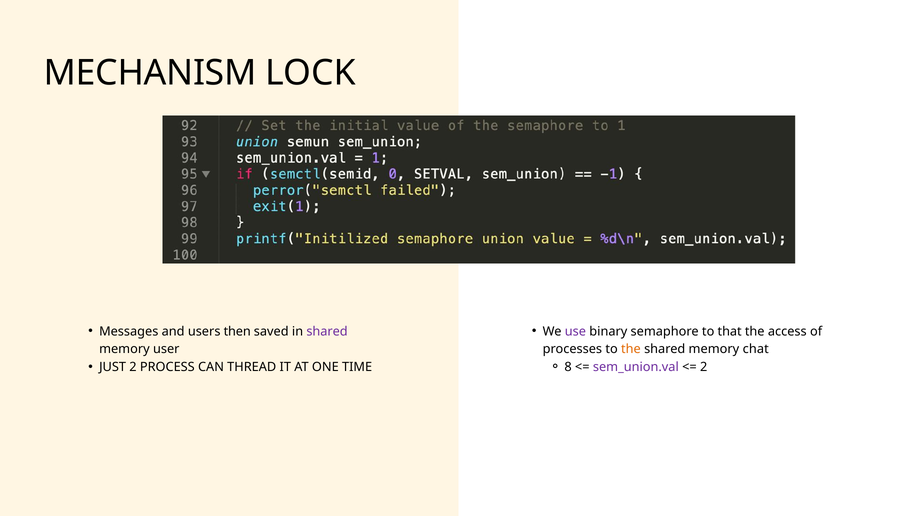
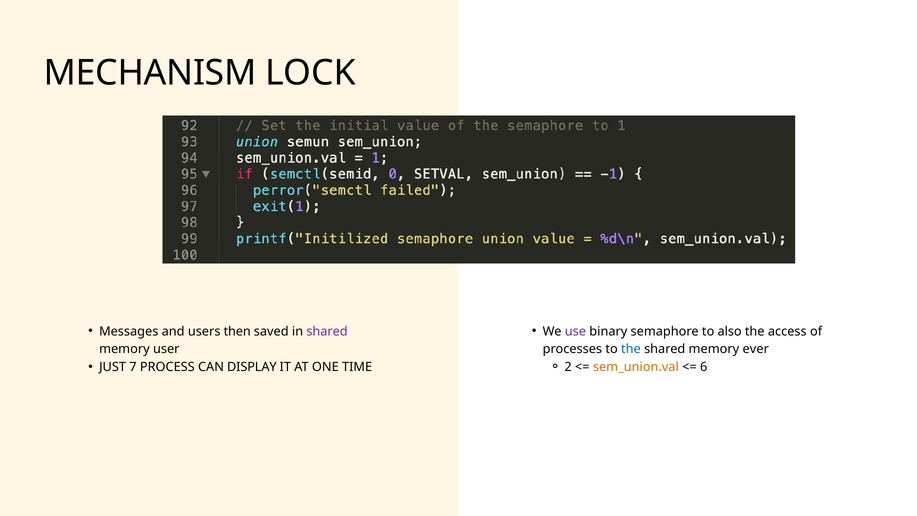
that: that -> also (730, 331)
the colour: orange -> blue (631, 349)
chat: chat -> ever (756, 349)
JUST 2: 2 -> 7 (133, 367)
THREAD: THREAD -> DISPLAY (252, 367)
8: 8 -> 2 (568, 367)
sem_union.val colour: purple -> orange (636, 367)
2: 2 -> 6 (704, 367)
